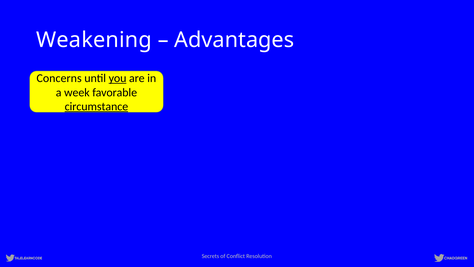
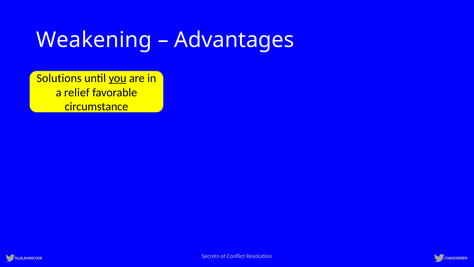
Concerns: Concerns -> Solutions (59, 78)
week: week -> relief (77, 92)
circumstance underline: present -> none (96, 107)
